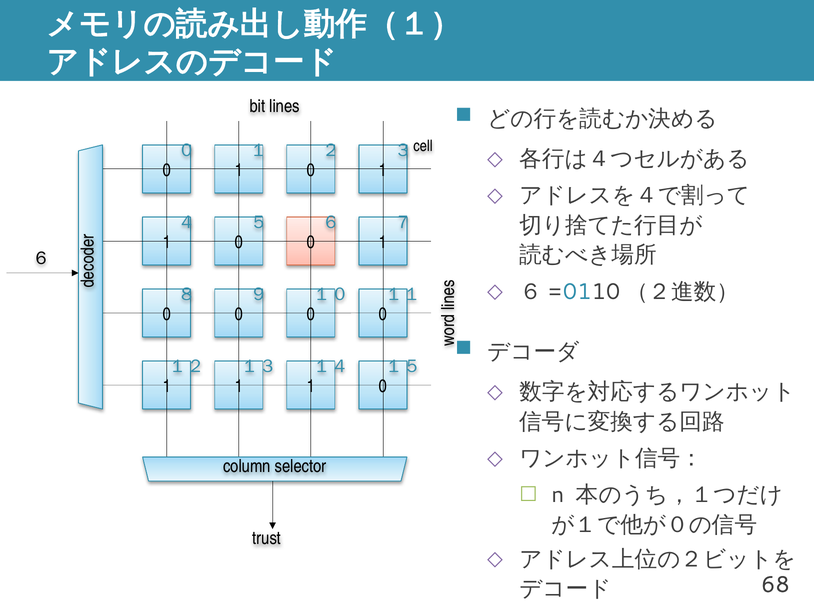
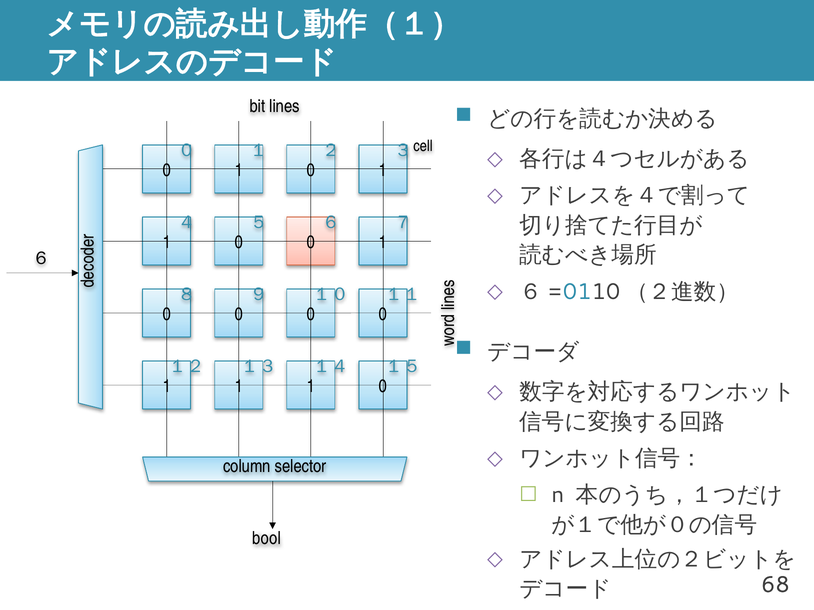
trust: trust -> bool (267, 539)
